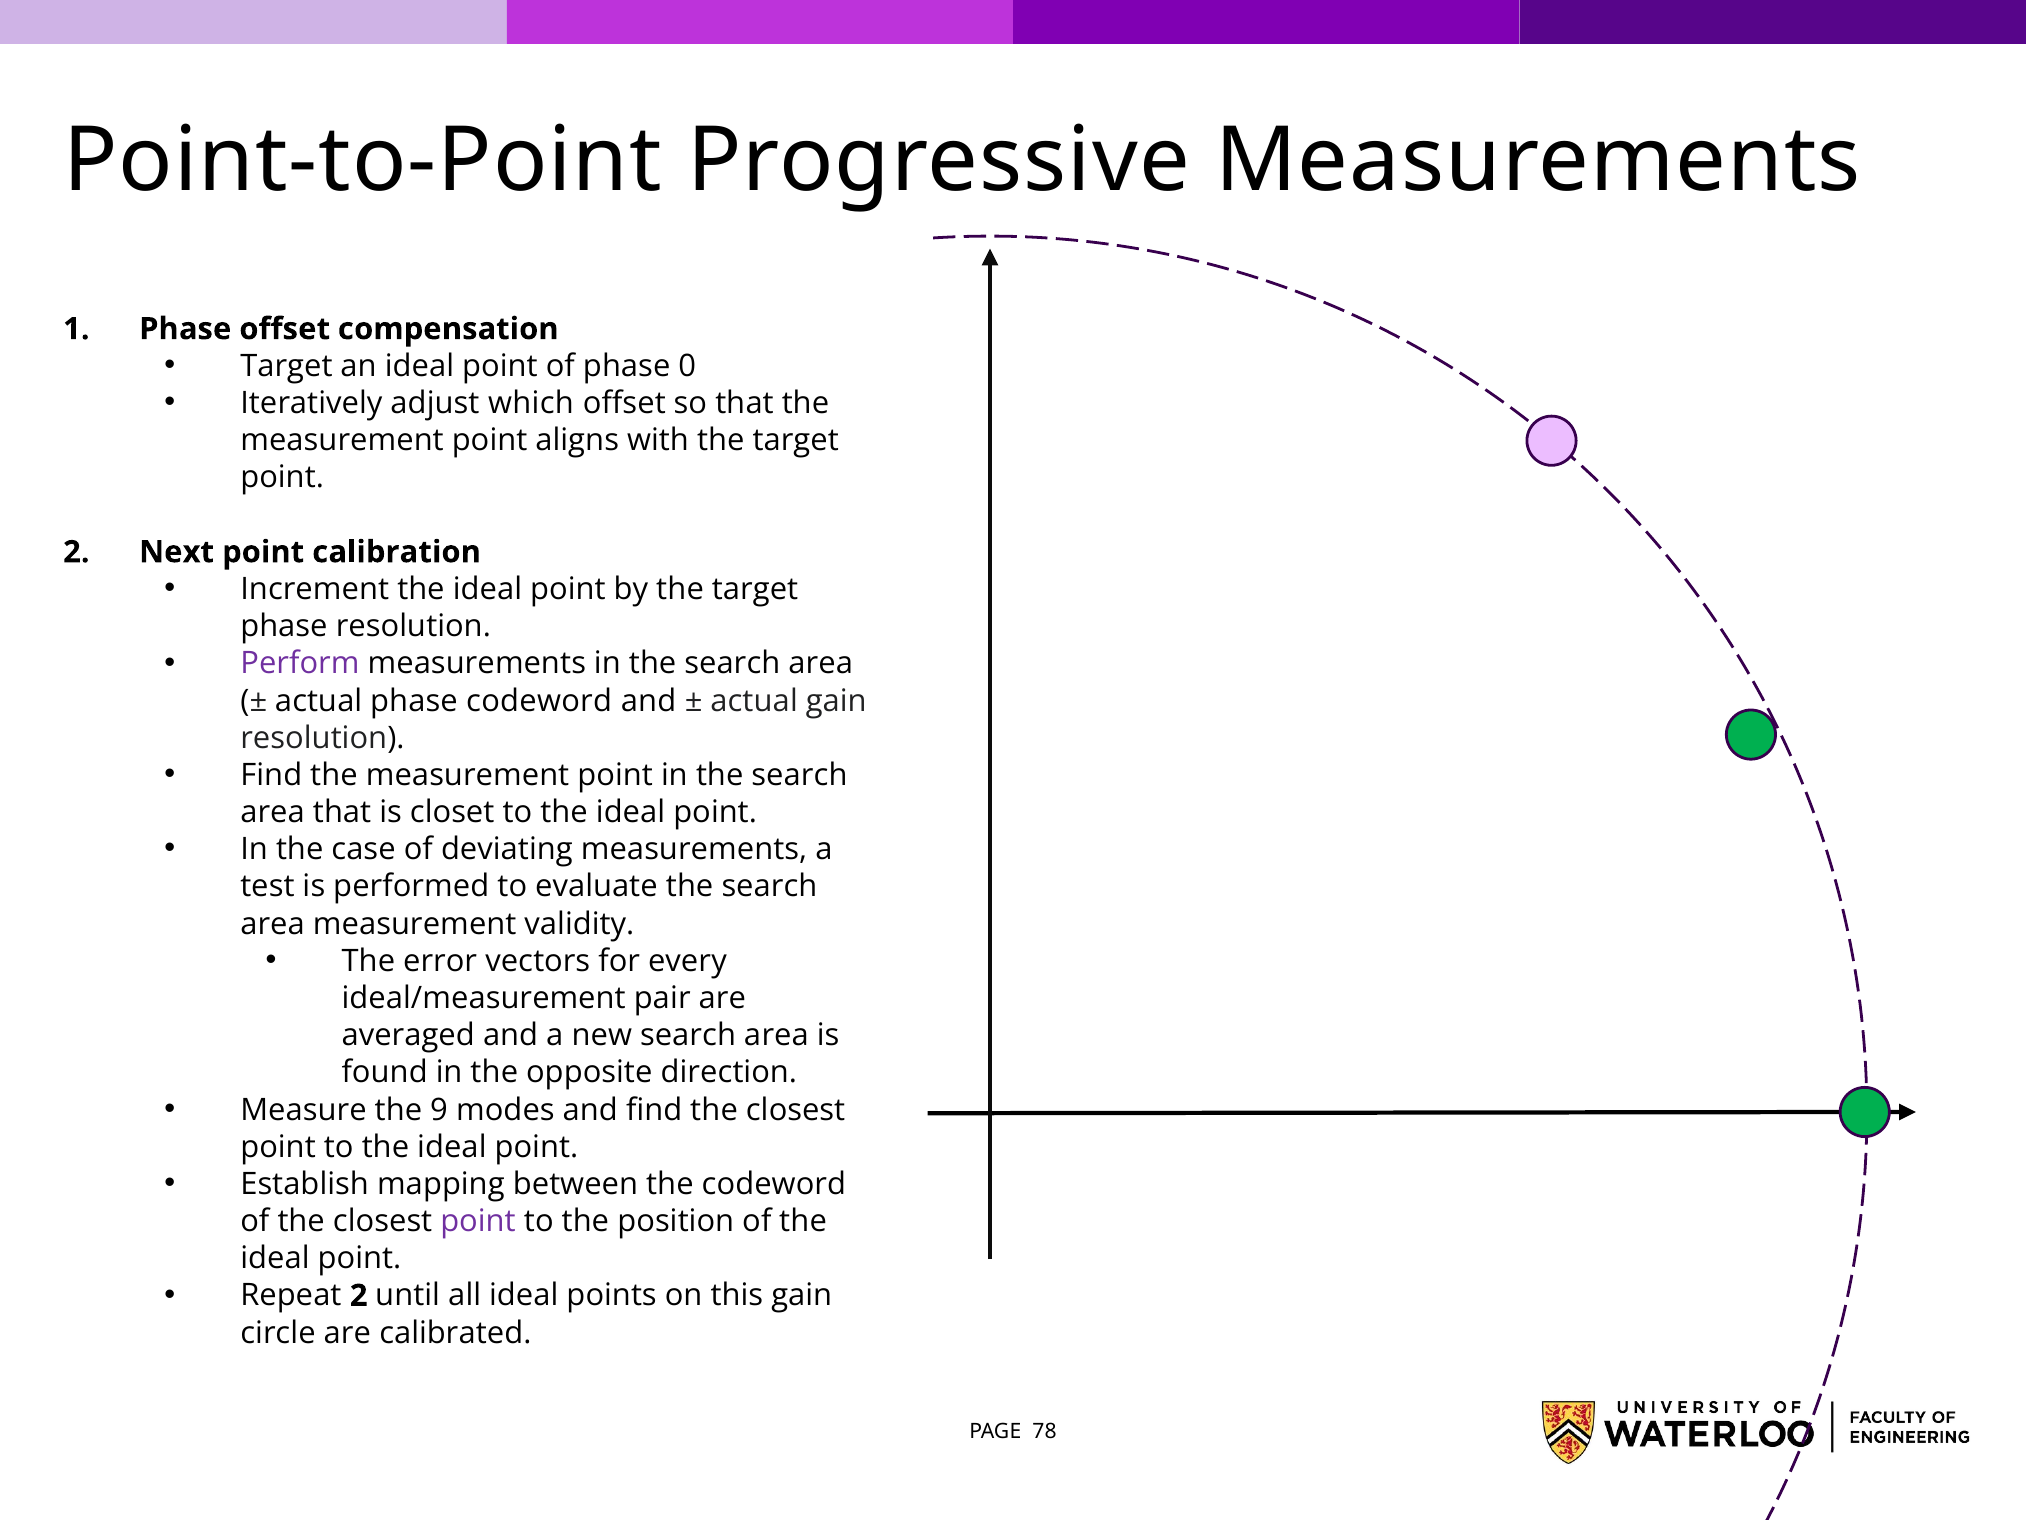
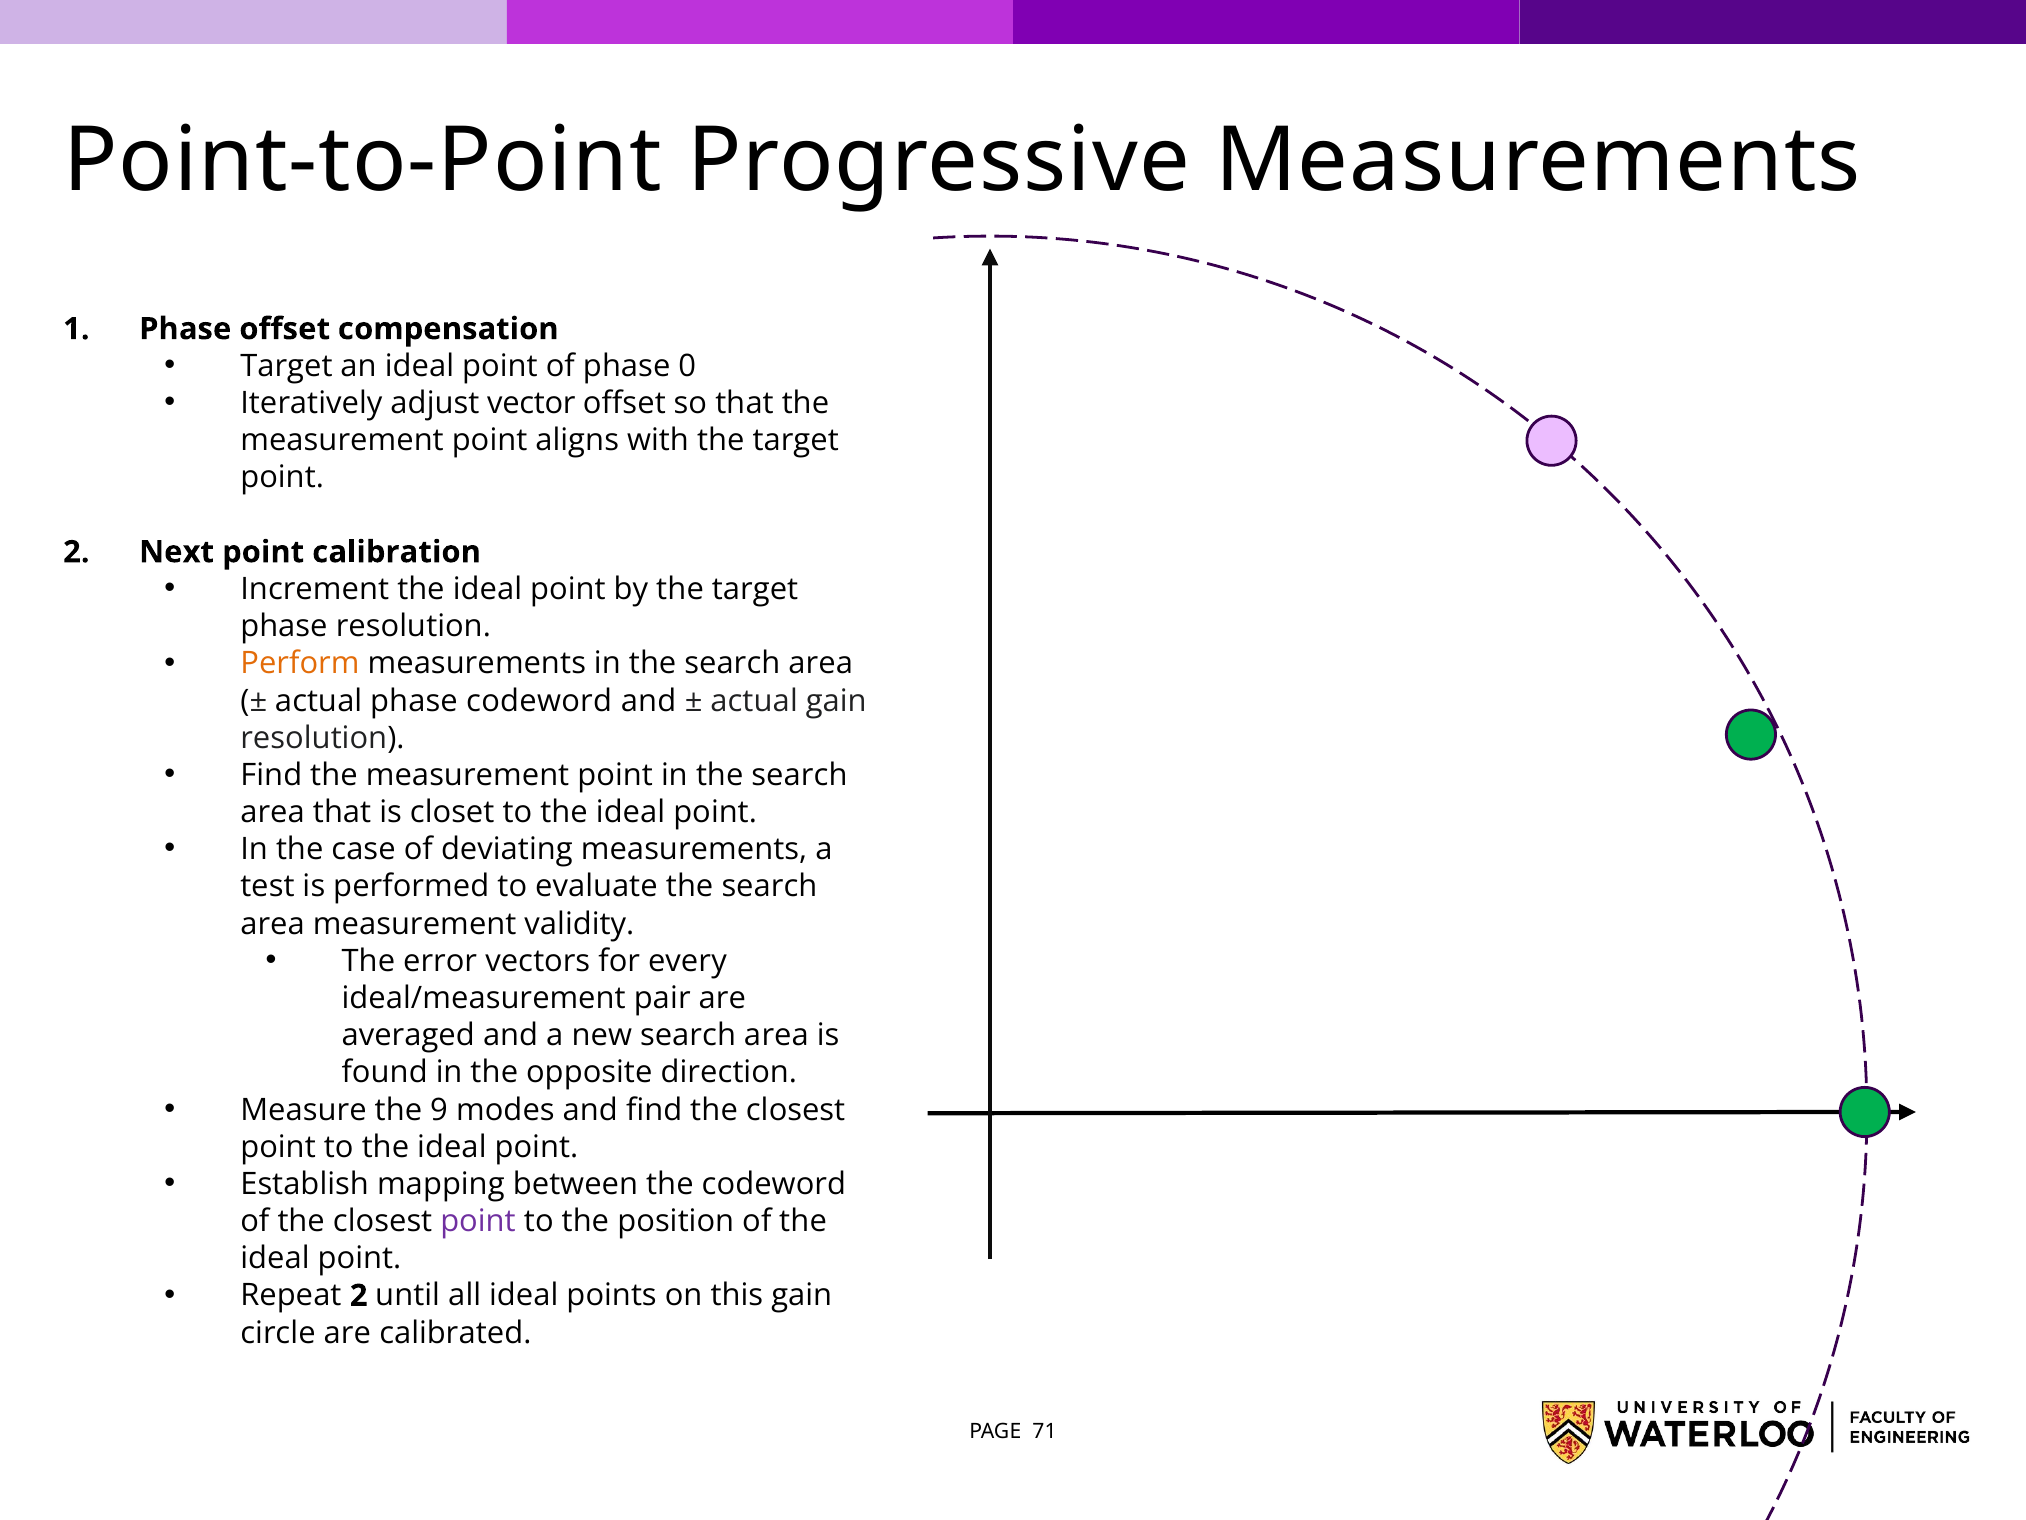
which: which -> vector (531, 403)
Perform colour: purple -> orange (300, 663)
78: 78 -> 71 (1045, 1431)
